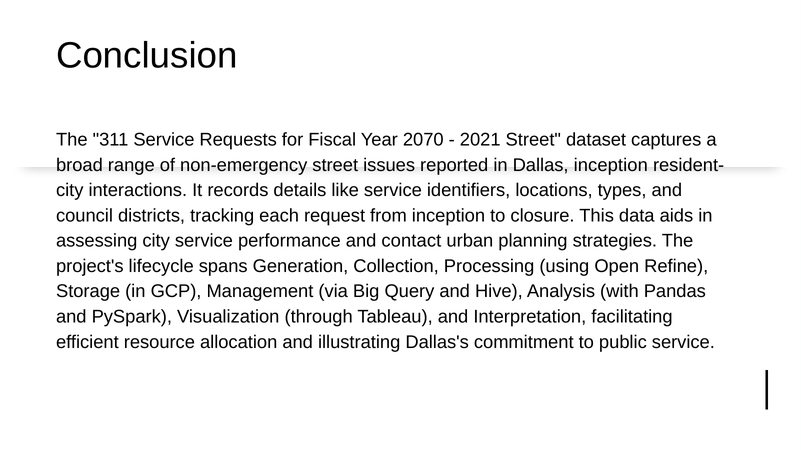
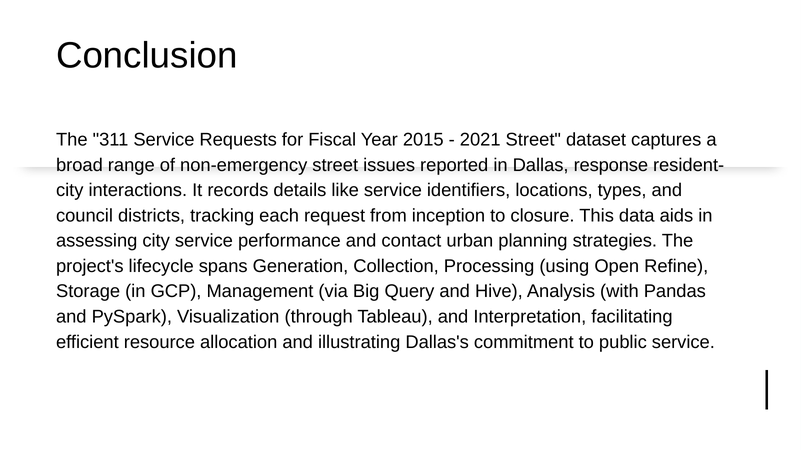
2070: 2070 -> 2015 (423, 140)
Dallas inception: inception -> response (611, 165)
